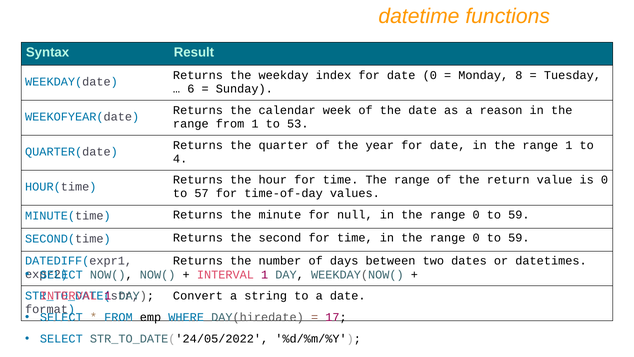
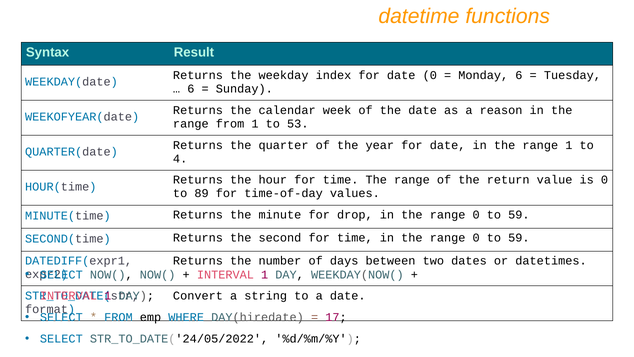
Monday 8: 8 -> 6 (519, 75)
57: 57 -> 89 (202, 193)
null: null -> drop (355, 215)
